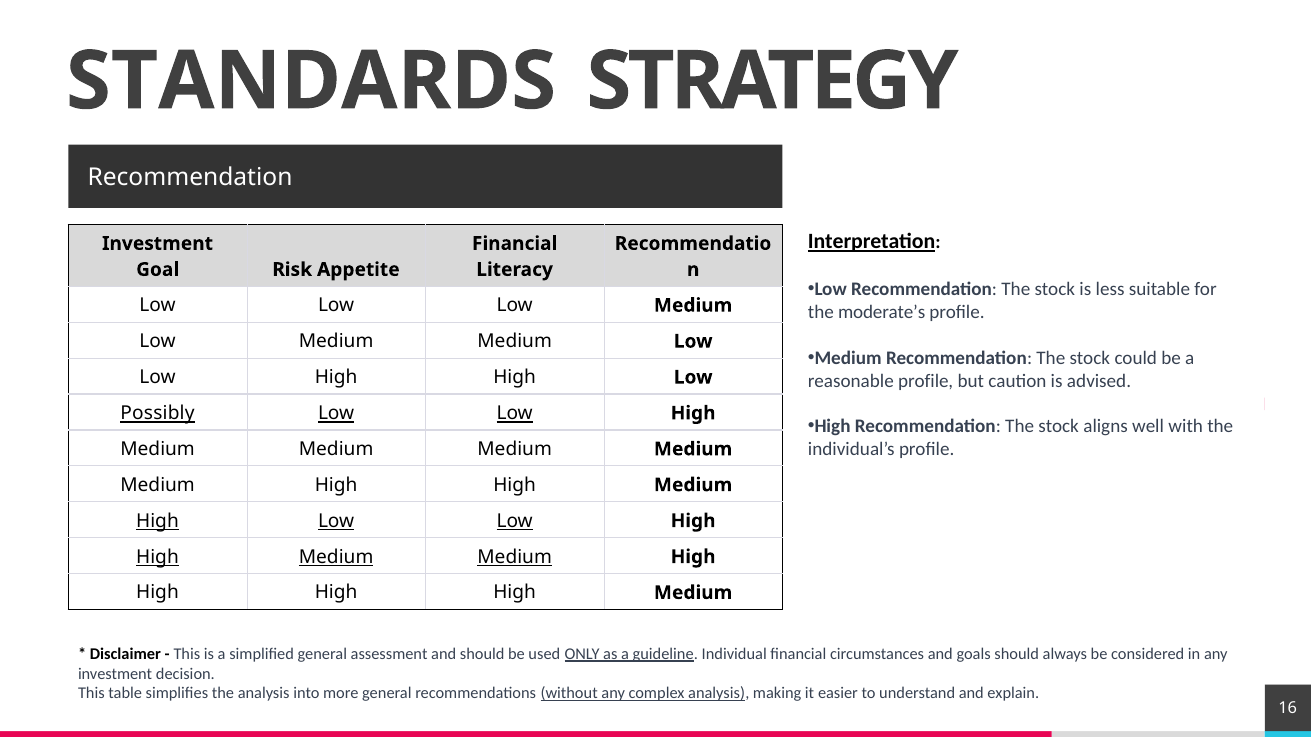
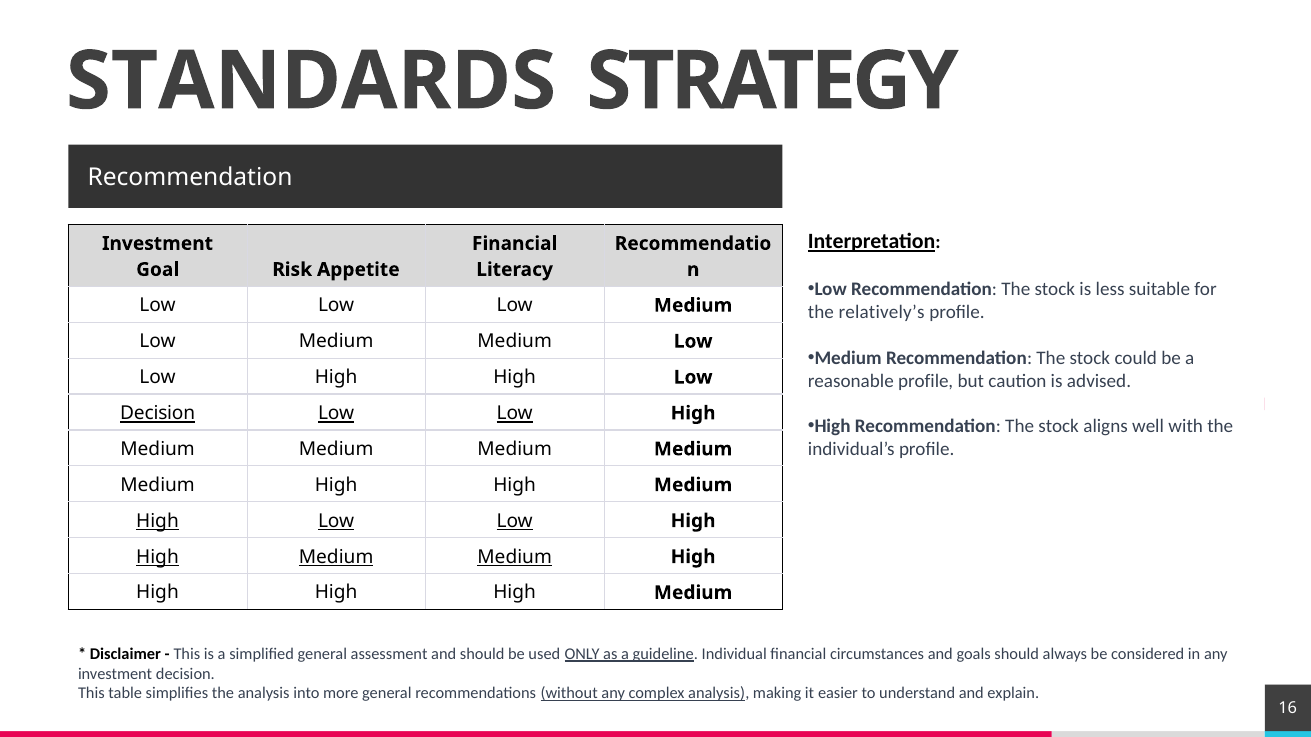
moderate’s: moderate’s -> relatively’s (882, 312)
Possibly: Possibly -> Decision (158, 413)
